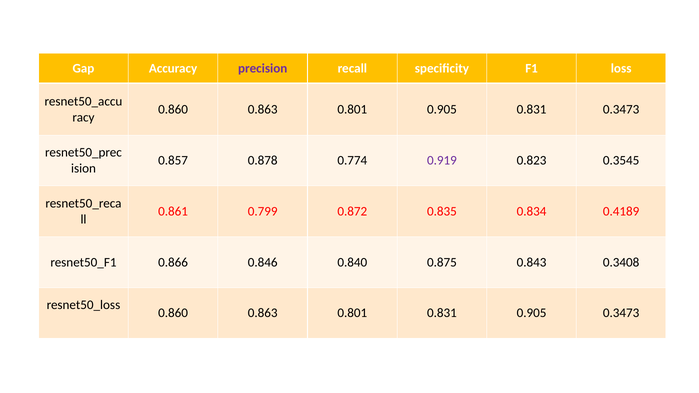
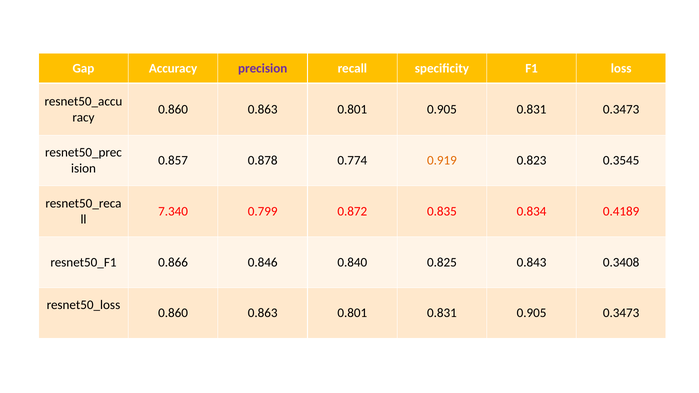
0.919 colour: purple -> orange (442, 161)
0.861: 0.861 -> 7.340 (173, 212)
0.875: 0.875 -> 0.825 (442, 262)
